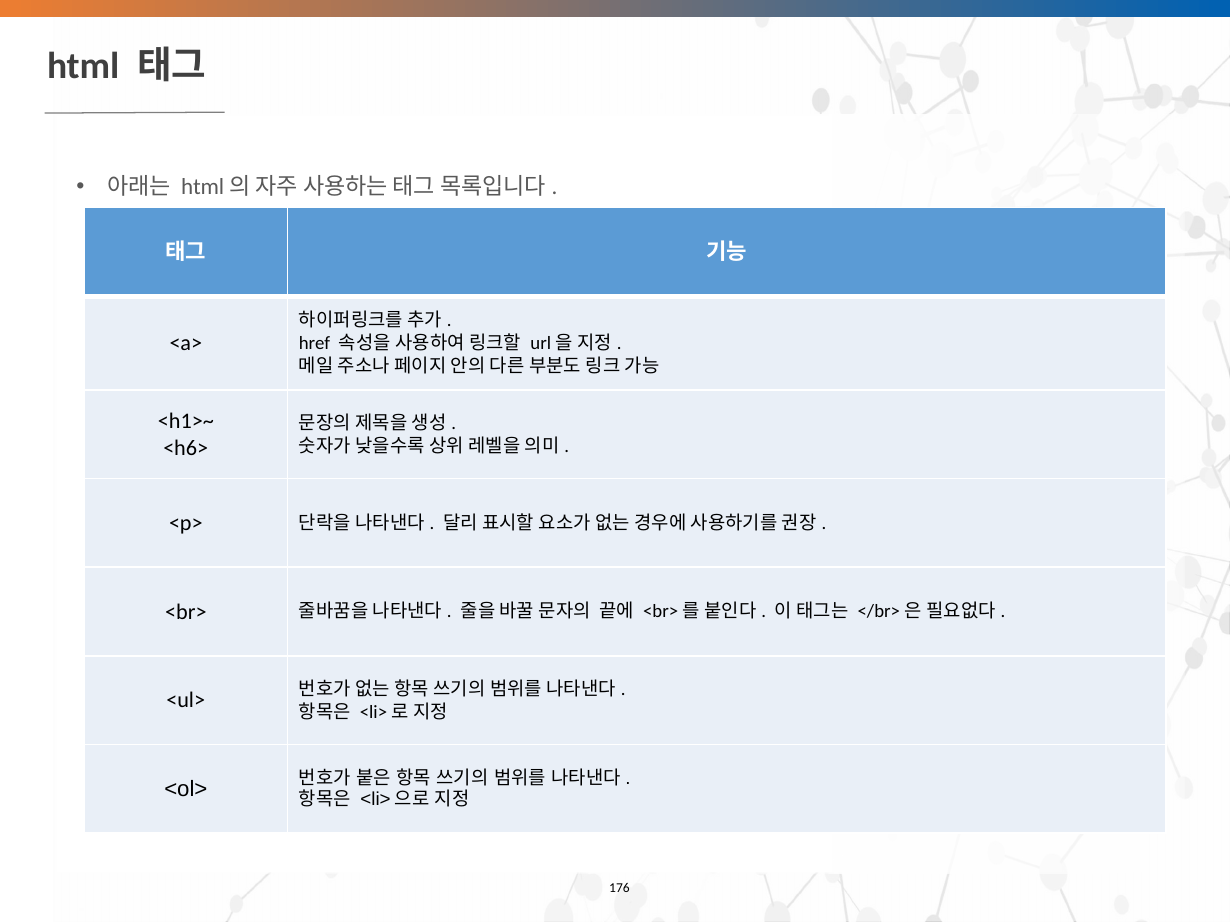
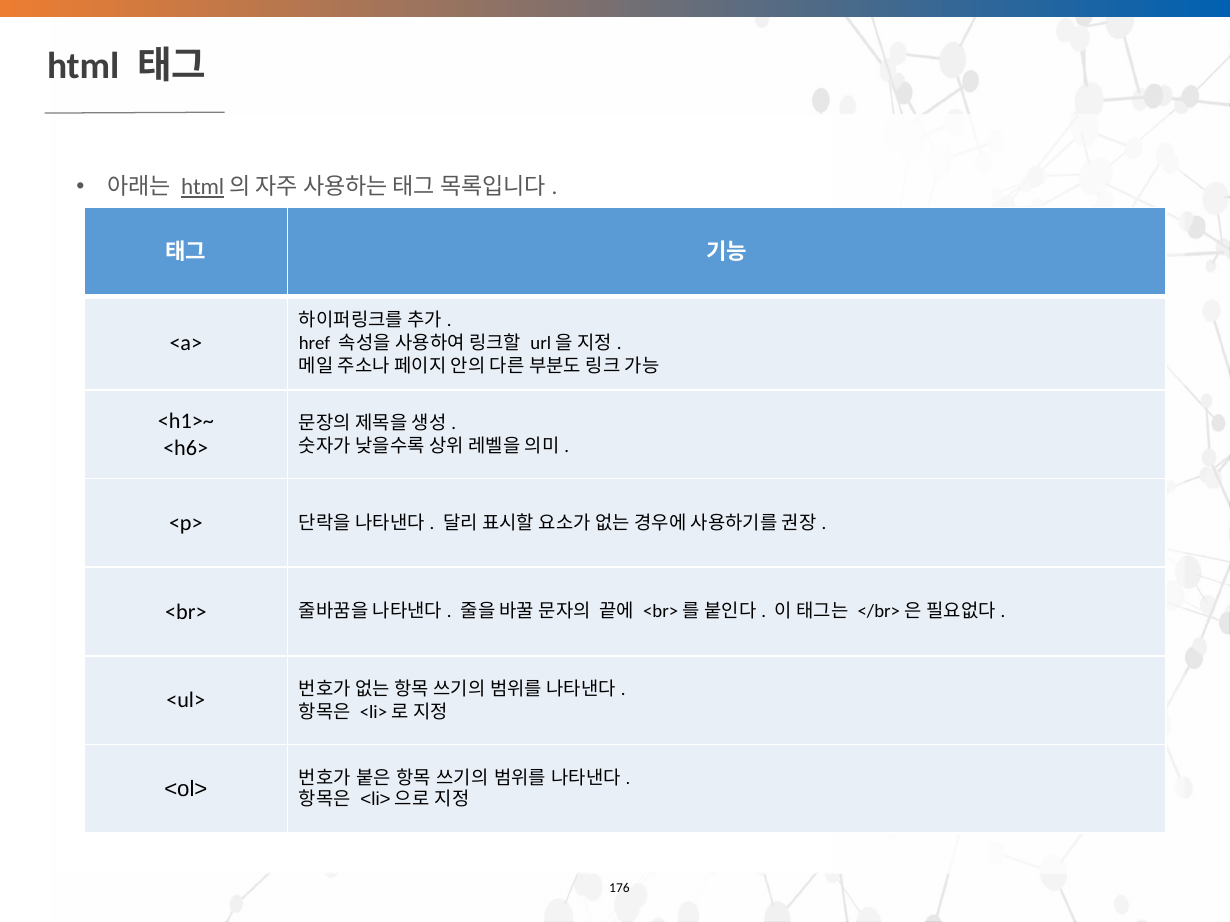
html underline: none -> present (203, 187)
